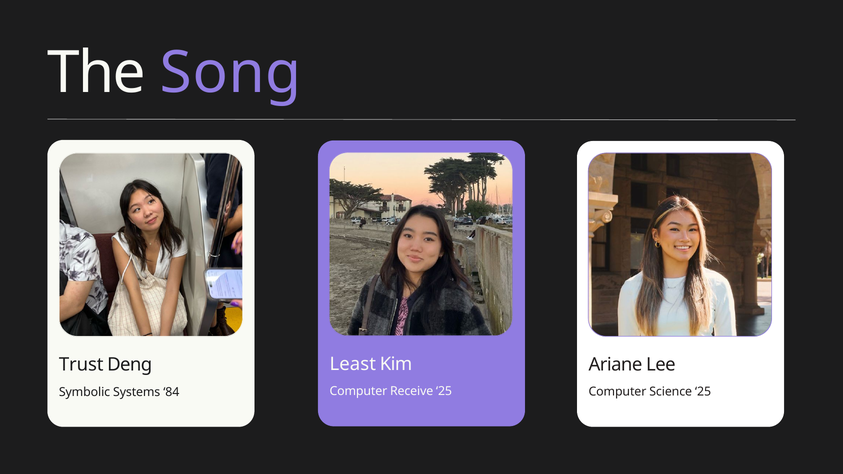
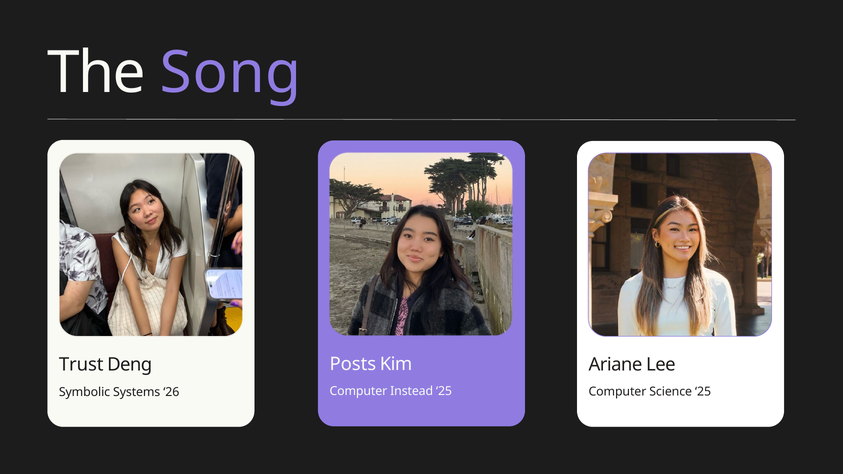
Least: Least -> Posts (353, 364)
Receive: Receive -> Instead (412, 391)
84: 84 -> 26 (171, 392)
